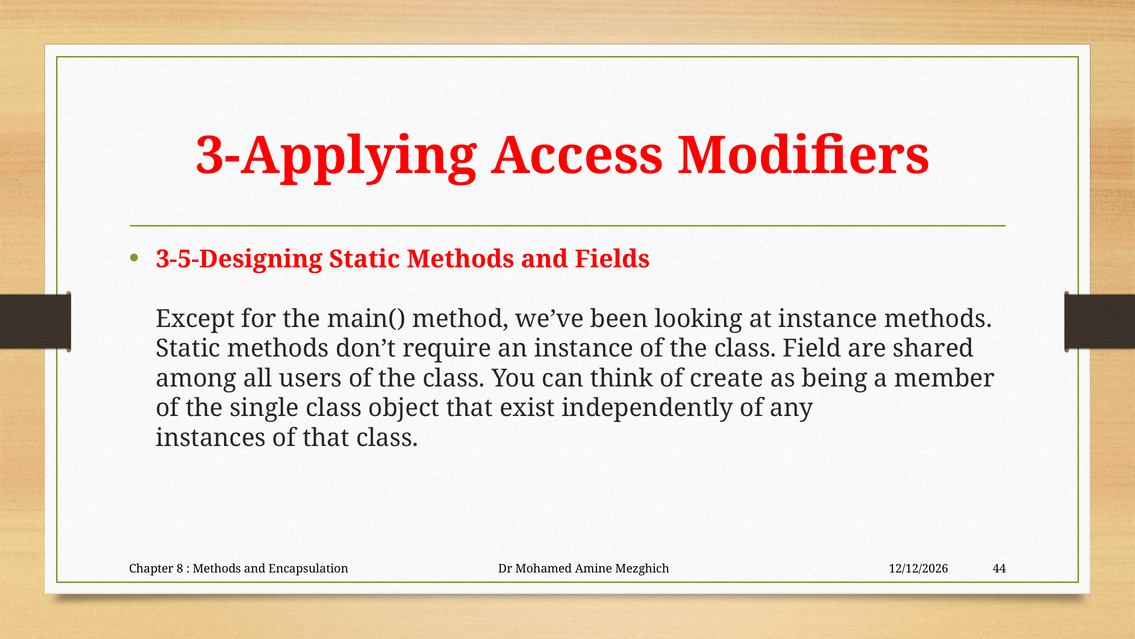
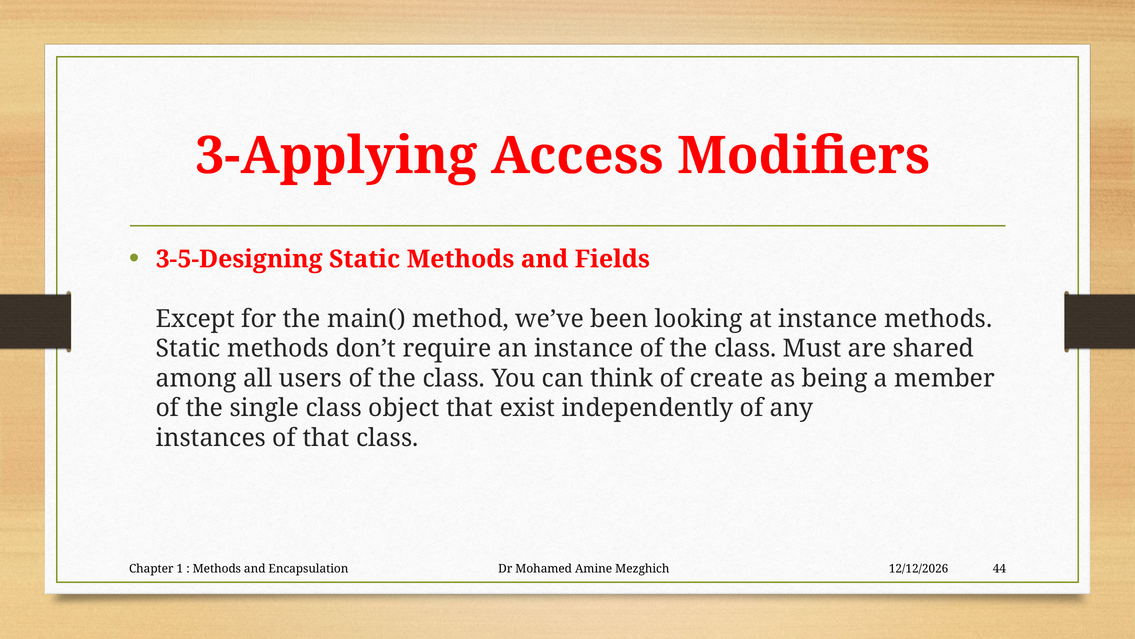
Field: Field -> Must (812, 348)
8: 8 -> 1 (180, 569)
